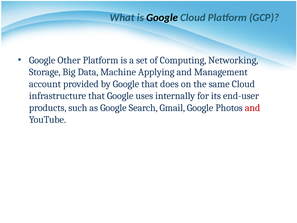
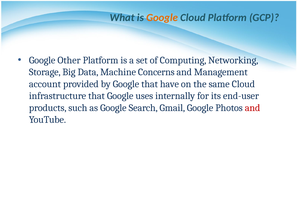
Google colour: black -> orange (162, 18)
Applying: Applying -> Concerns (156, 72)
does: does -> have (169, 84)
